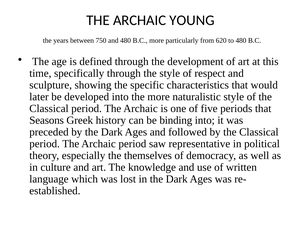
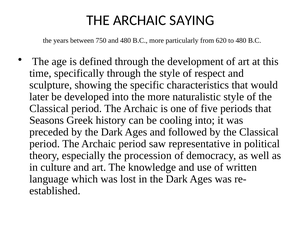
YOUNG: YOUNG -> SAYING (192, 20)
binding: binding -> cooling (176, 120)
themselves: themselves -> procession (148, 155)
